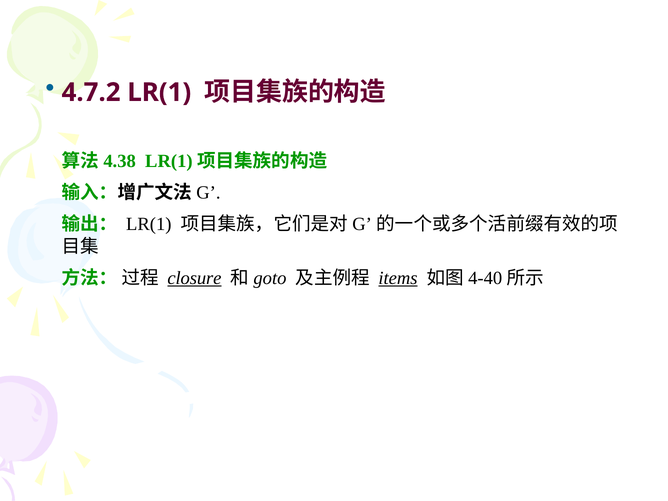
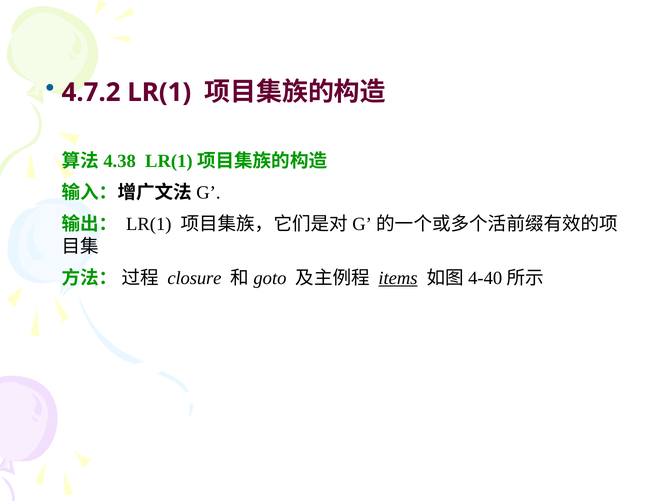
closure underline: present -> none (194, 278)
